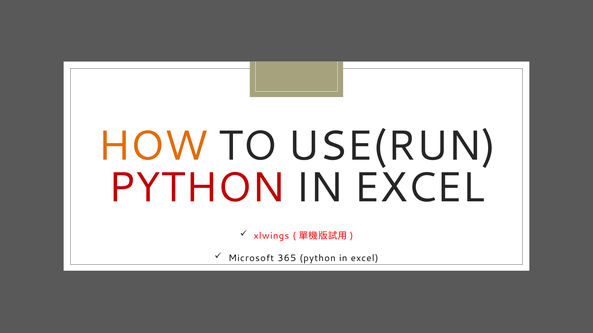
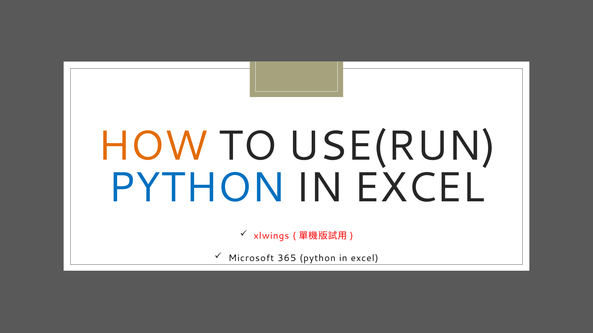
PYTHON colour: red -> blue (197, 188)
